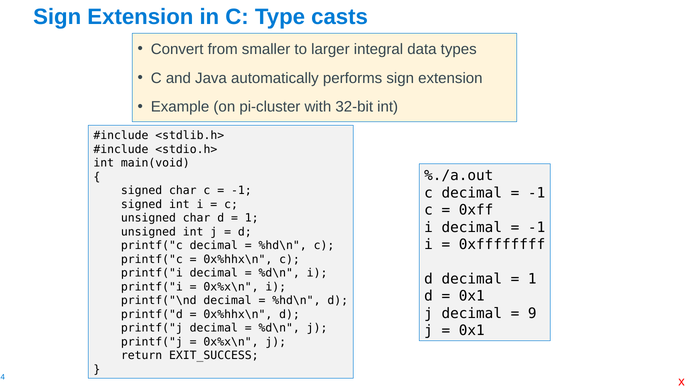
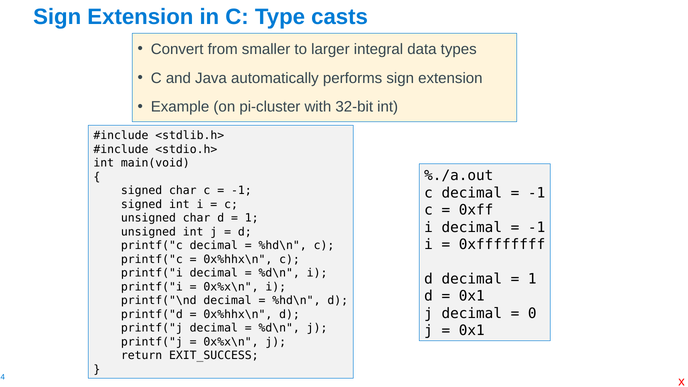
9: 9 -> 0 (532, 313)
